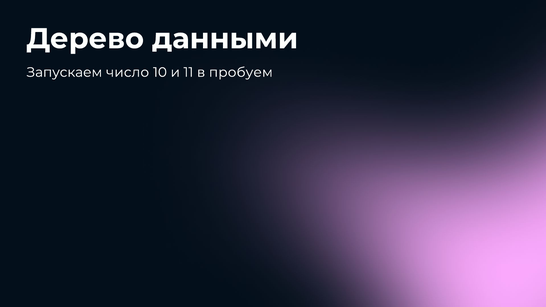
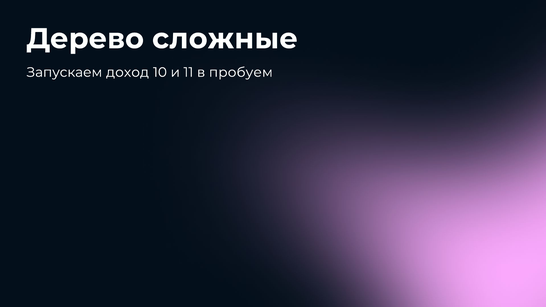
данными: данными -> сложные (225, 39)
число: число -> доход (128, 72)
